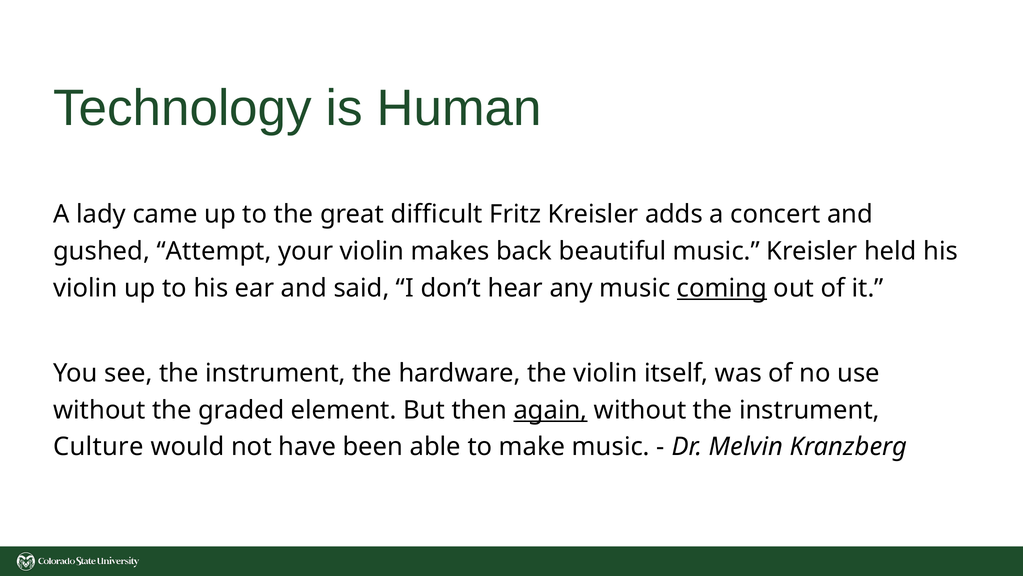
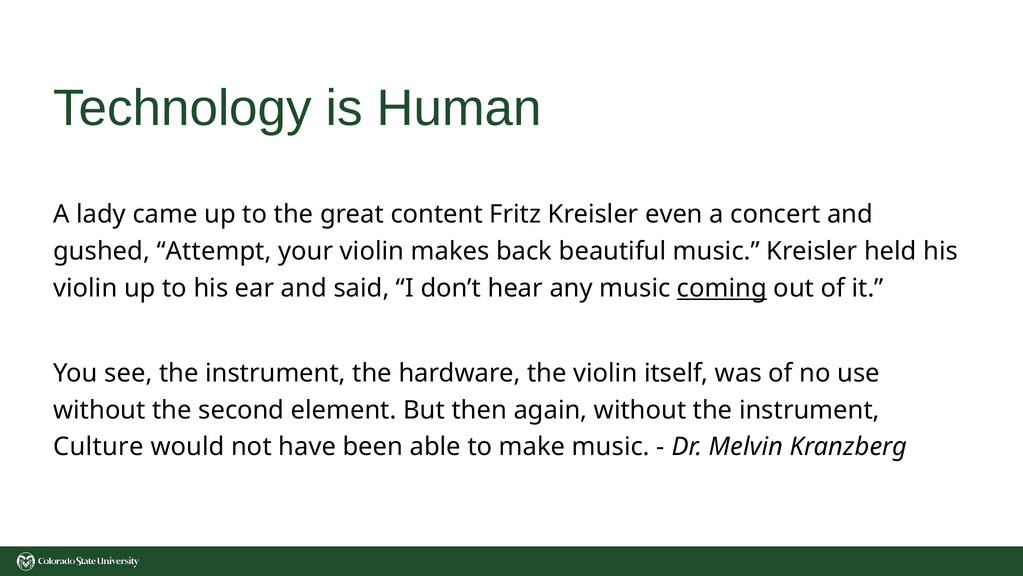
difficult: difficult -> content (437, 214)
adds: adds -> even (674, 214)
graded: graded -> second (241, 410)
again underline: present -> none (550, 410)
